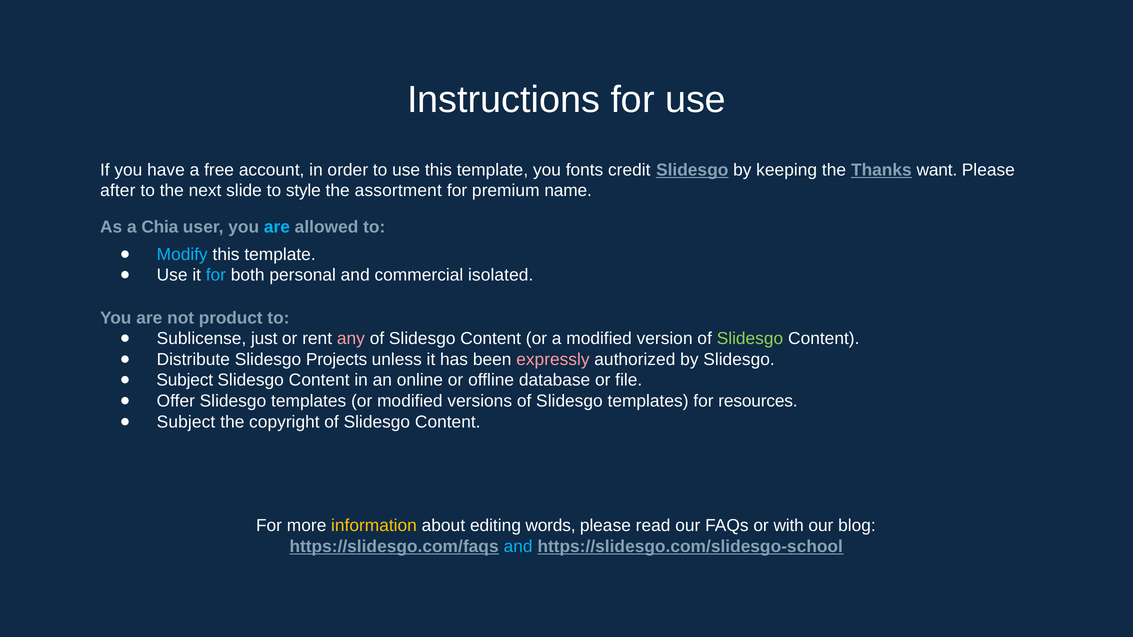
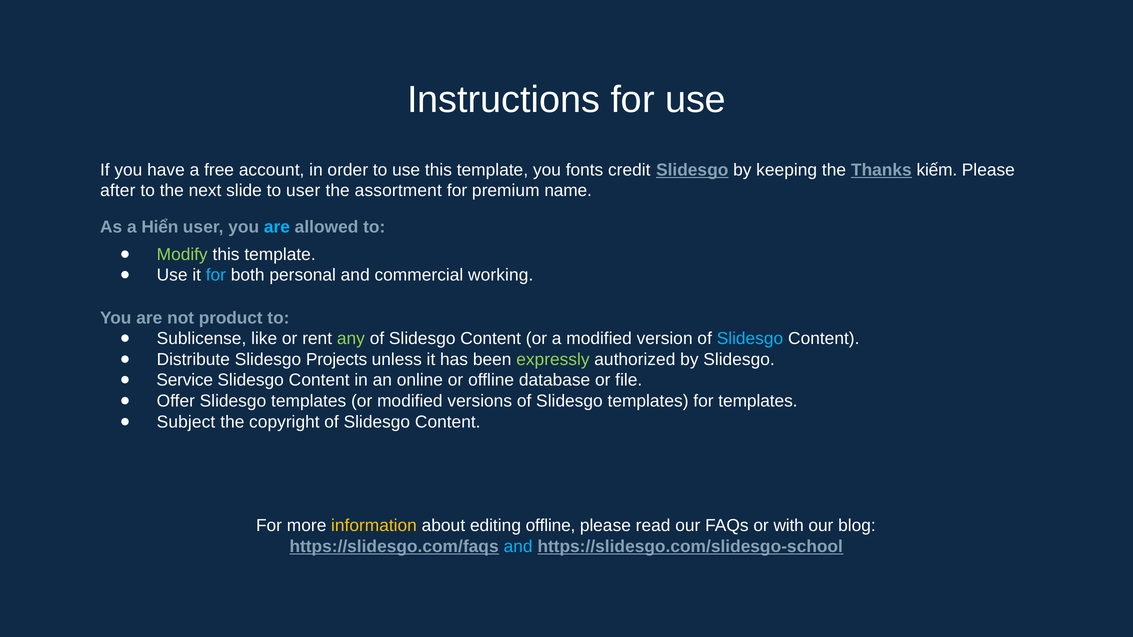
want: want -> kiếm (937, 170)
to style: style -> user (303, 191)
Chia: Chia -> Hiển (160, 227)
Modify colour: light blue -> light green (182, 254)
isolated: isolated -> working (501, 275)
just: just -> like (264, 339)
any colour: pink -> light green (351, 339)
Slidesgo colour: light green -> light blue (750, 339)
expressly colour: pink -> light green (553, 360)
Subject: Subject -> Service (185, 380)
for resources: resources -> templates (758, 401)
editing words: words -> offline (551, 526)
